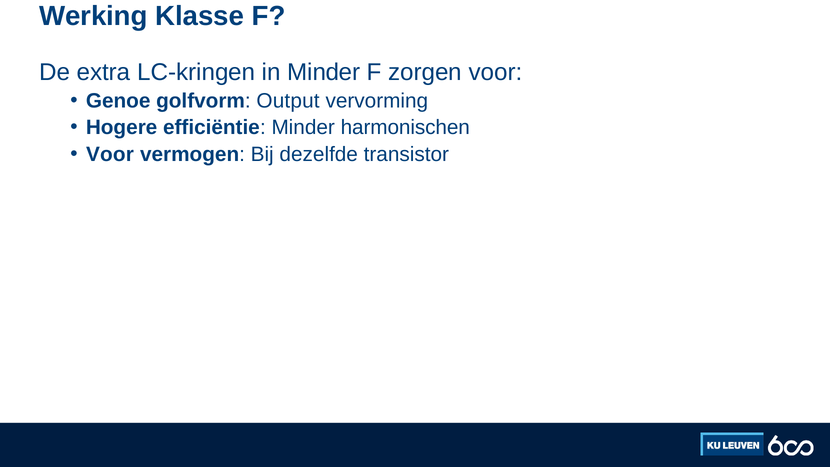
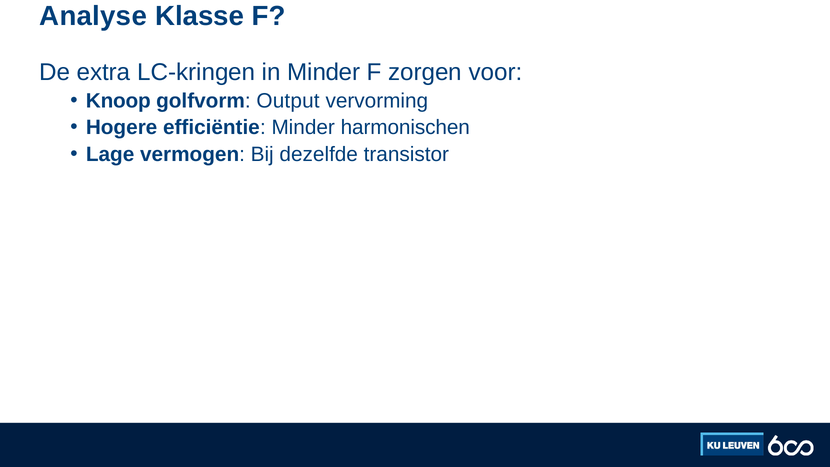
Werking: Werking -> Analyse (93, 16)
Genoe: Genoe -> Knoop (118, 101)
Voor: Voor -> Lage (110, 154)
